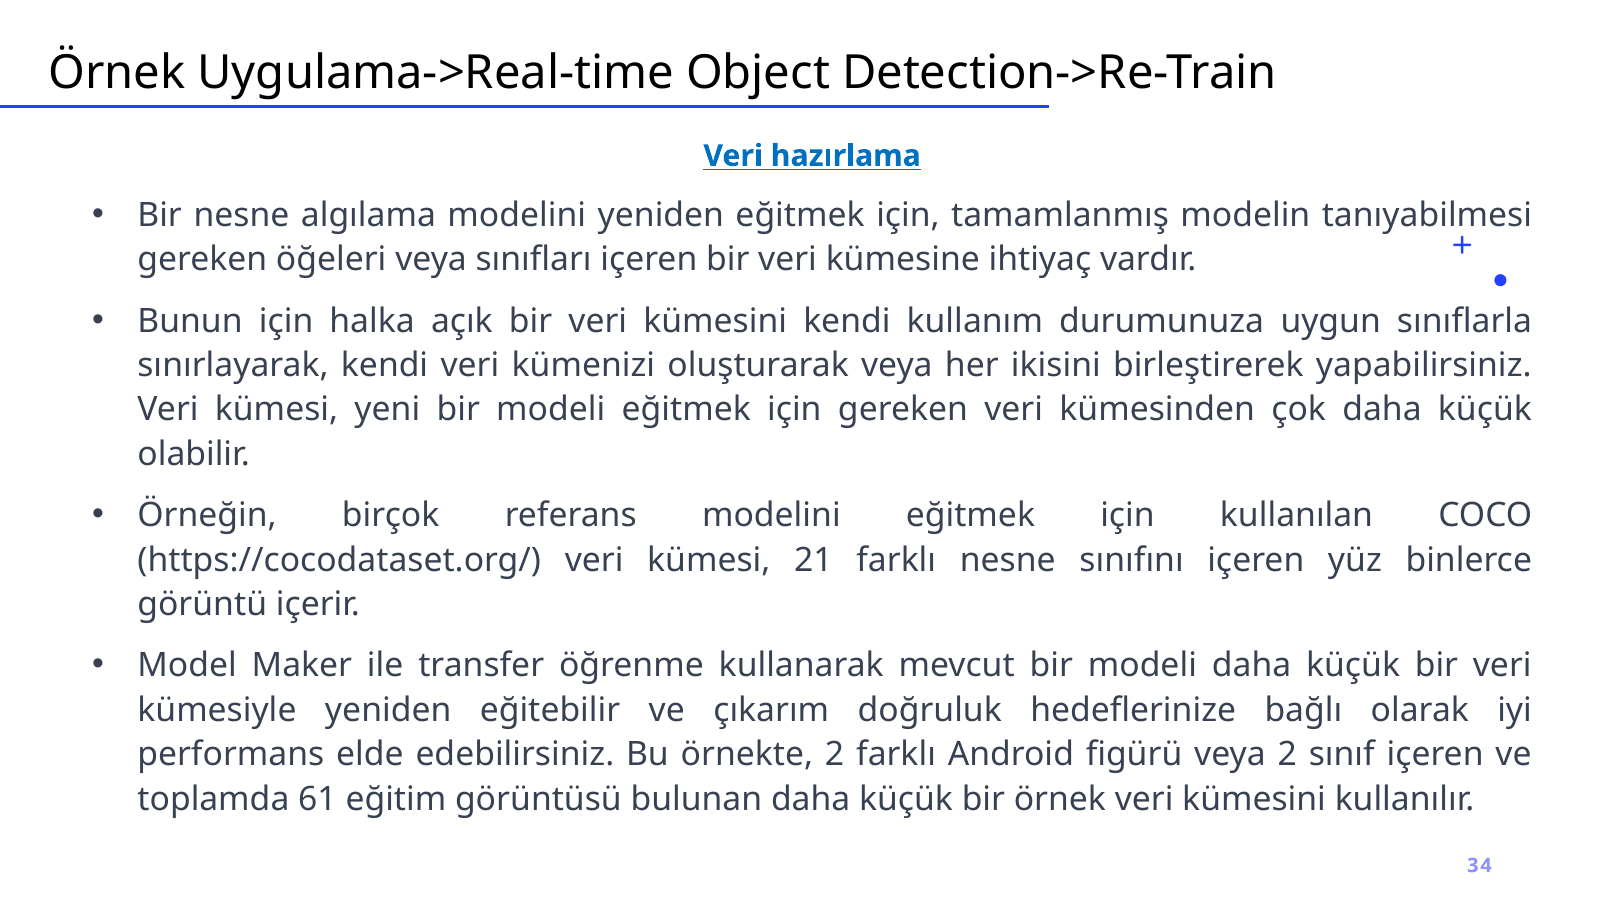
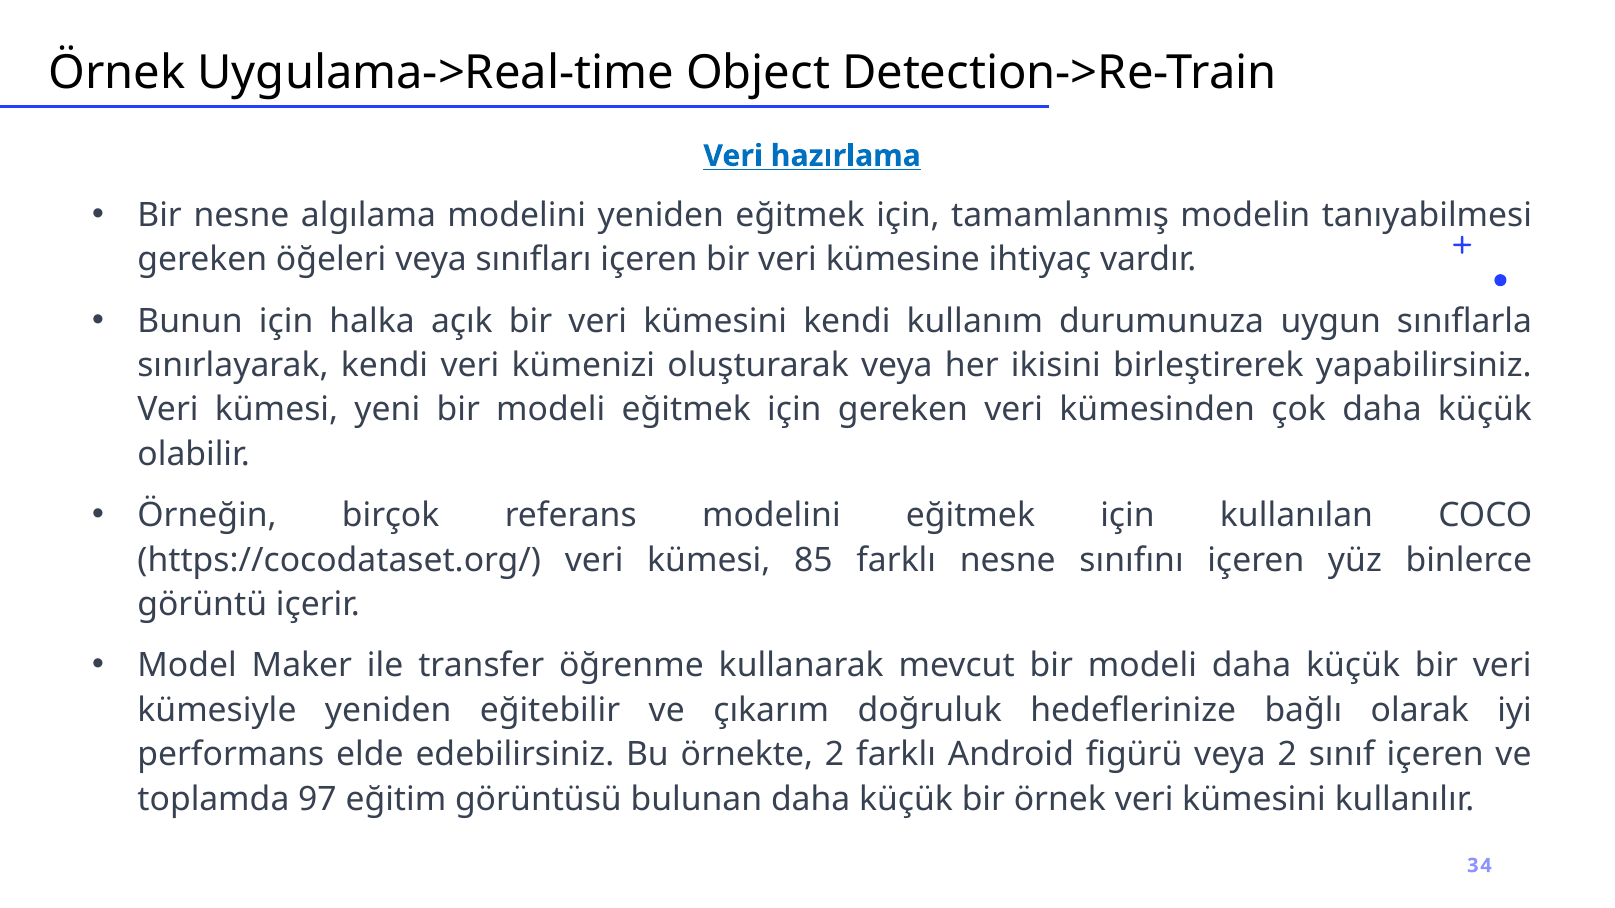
21: 21 -> 85 (813, 560)
61: 61 -> 97 (317, 799)
